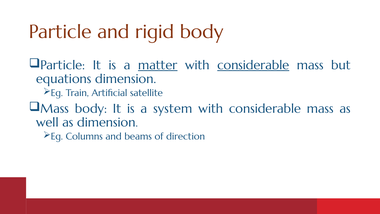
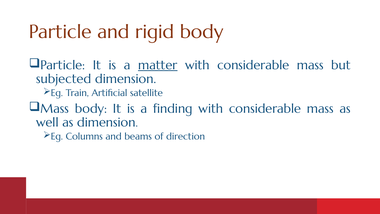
considerable underline: present -> none (253, 65)
equations: equations -> subjected (64, 79)
system: system -> finding (173, 109)
